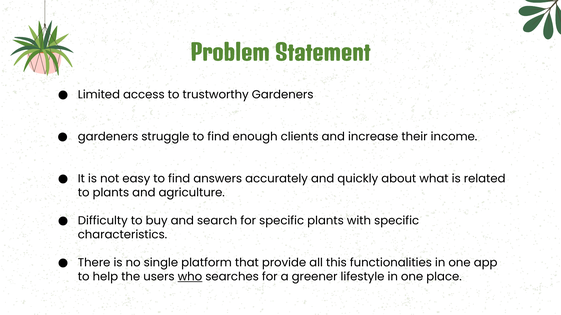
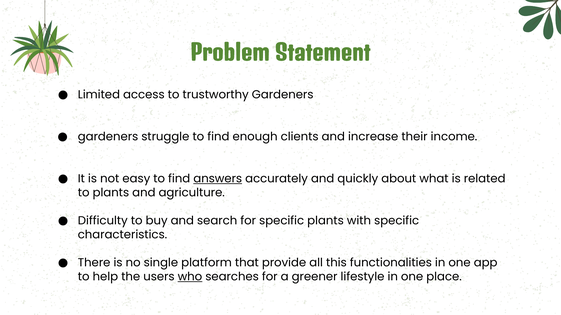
answers underline: none -> present (218, 179)
